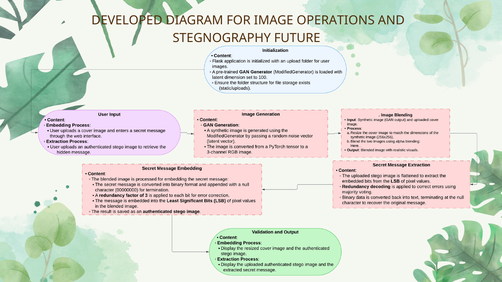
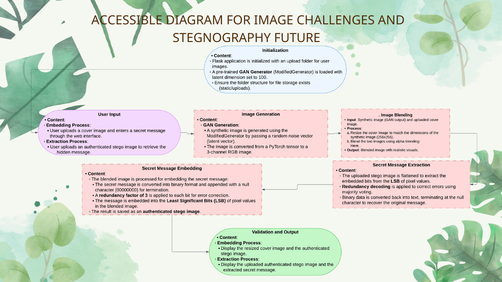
DEVELOPED: DEVELOPED -> ACCESSIBLE (127, 20)
OPERATIONS: OPERATIONS -> CHALLENGES (336, 20)
